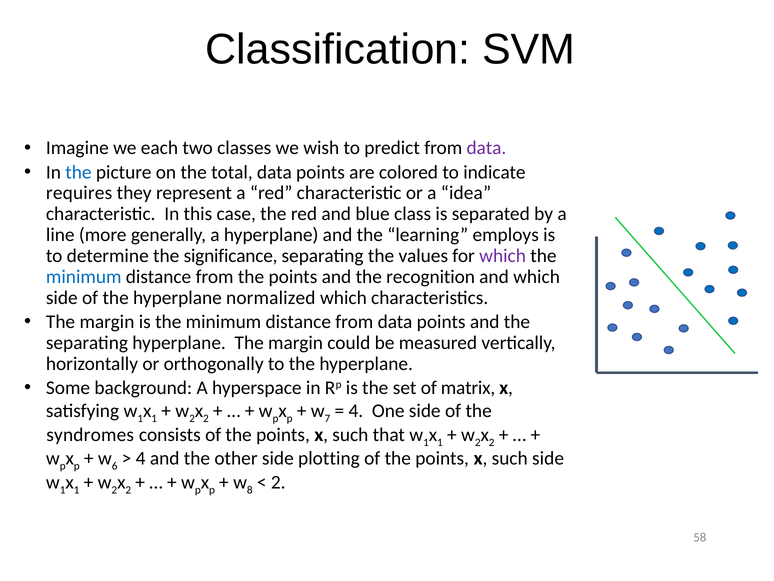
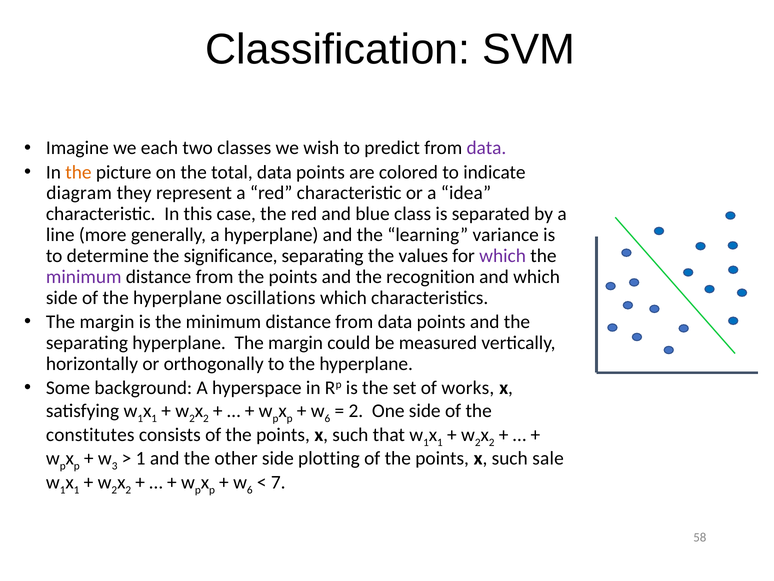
the colour: blue -> orange (78, 172)
requires: requires -> diagram (79, 193)
employs: employs -> variance (506, 235)
minimum colour: blue -> purple (84, 276)
normalized: normalized -> oscillations (271, 297)
matrix: matrix -> works (468, 387)
7: 7 -> 6 (327, 418)
4: 4 -> 2 (356, 411)
syndromes: syndromes -> constitutes (90, 434)
6: 6 -> 3 (115, 466)
4: 4 -> 1 (141, 458)
such side: side -> sale (548, 458)
8: 8 -> 6 (250, 489)
2: 2 -> 7 (278, 482)
